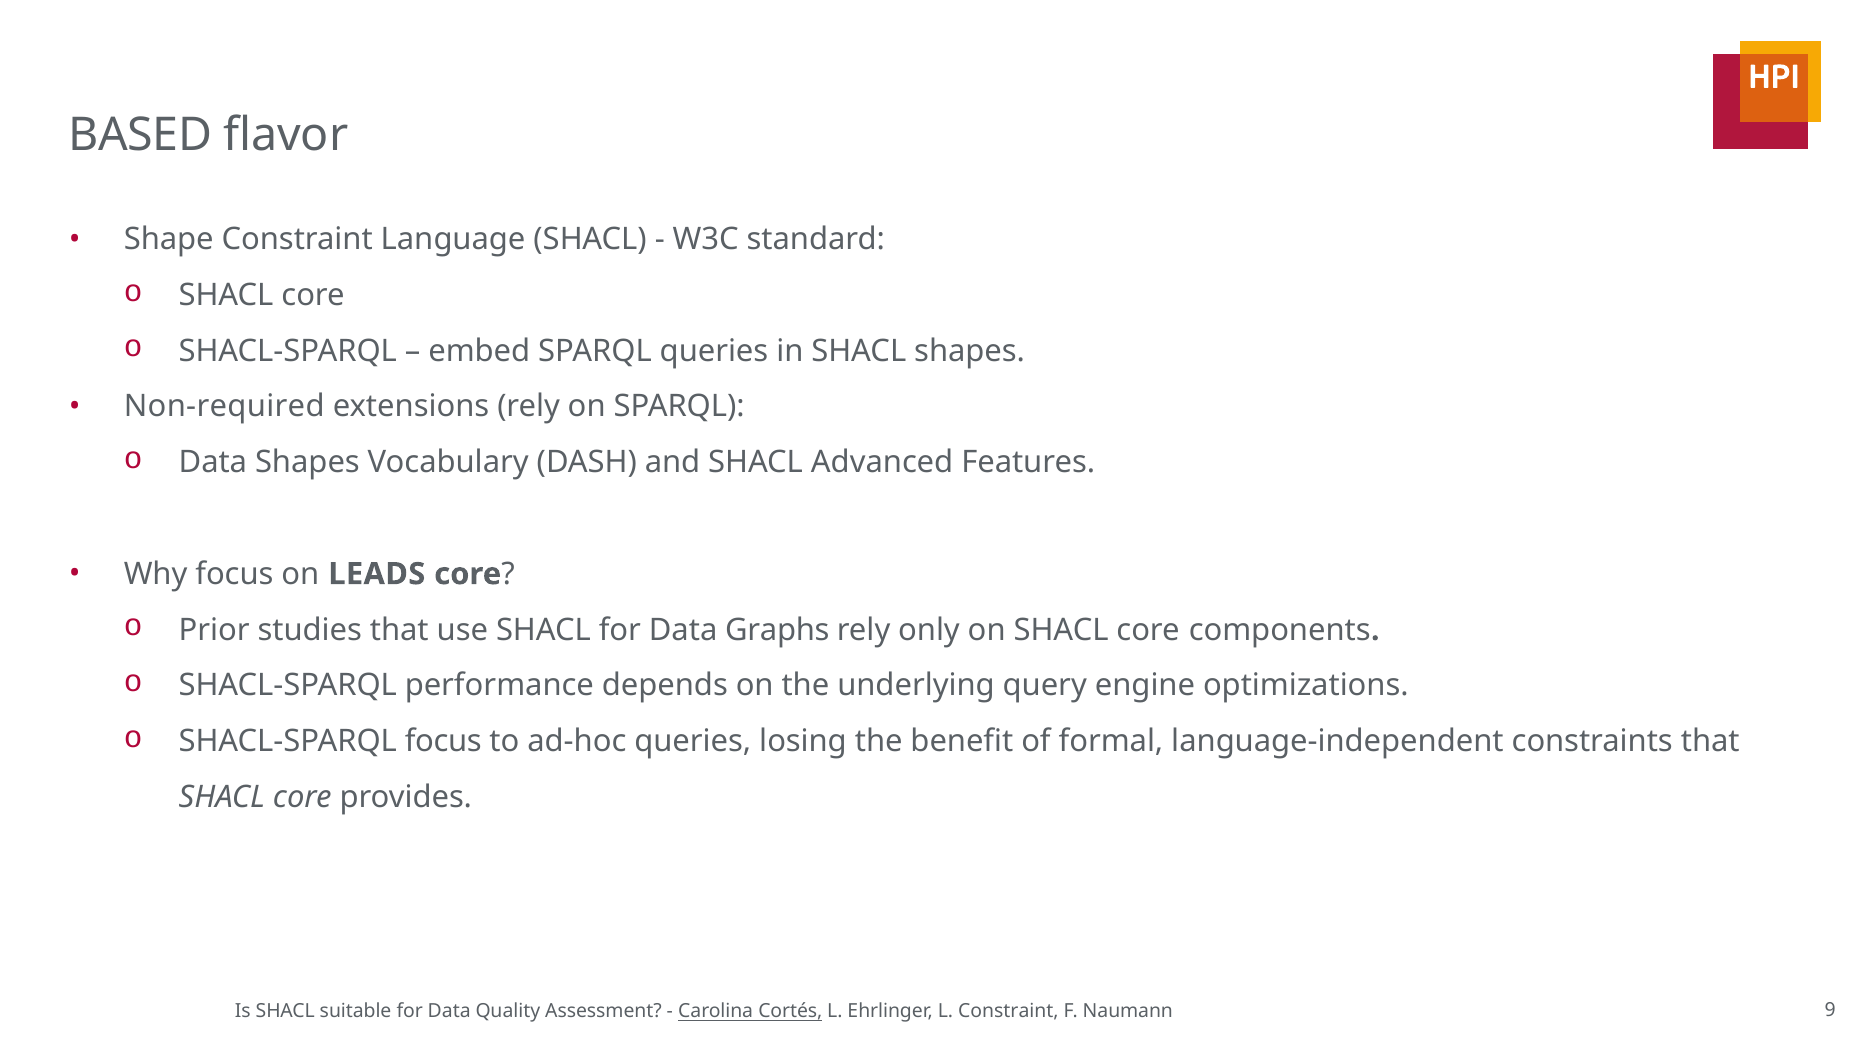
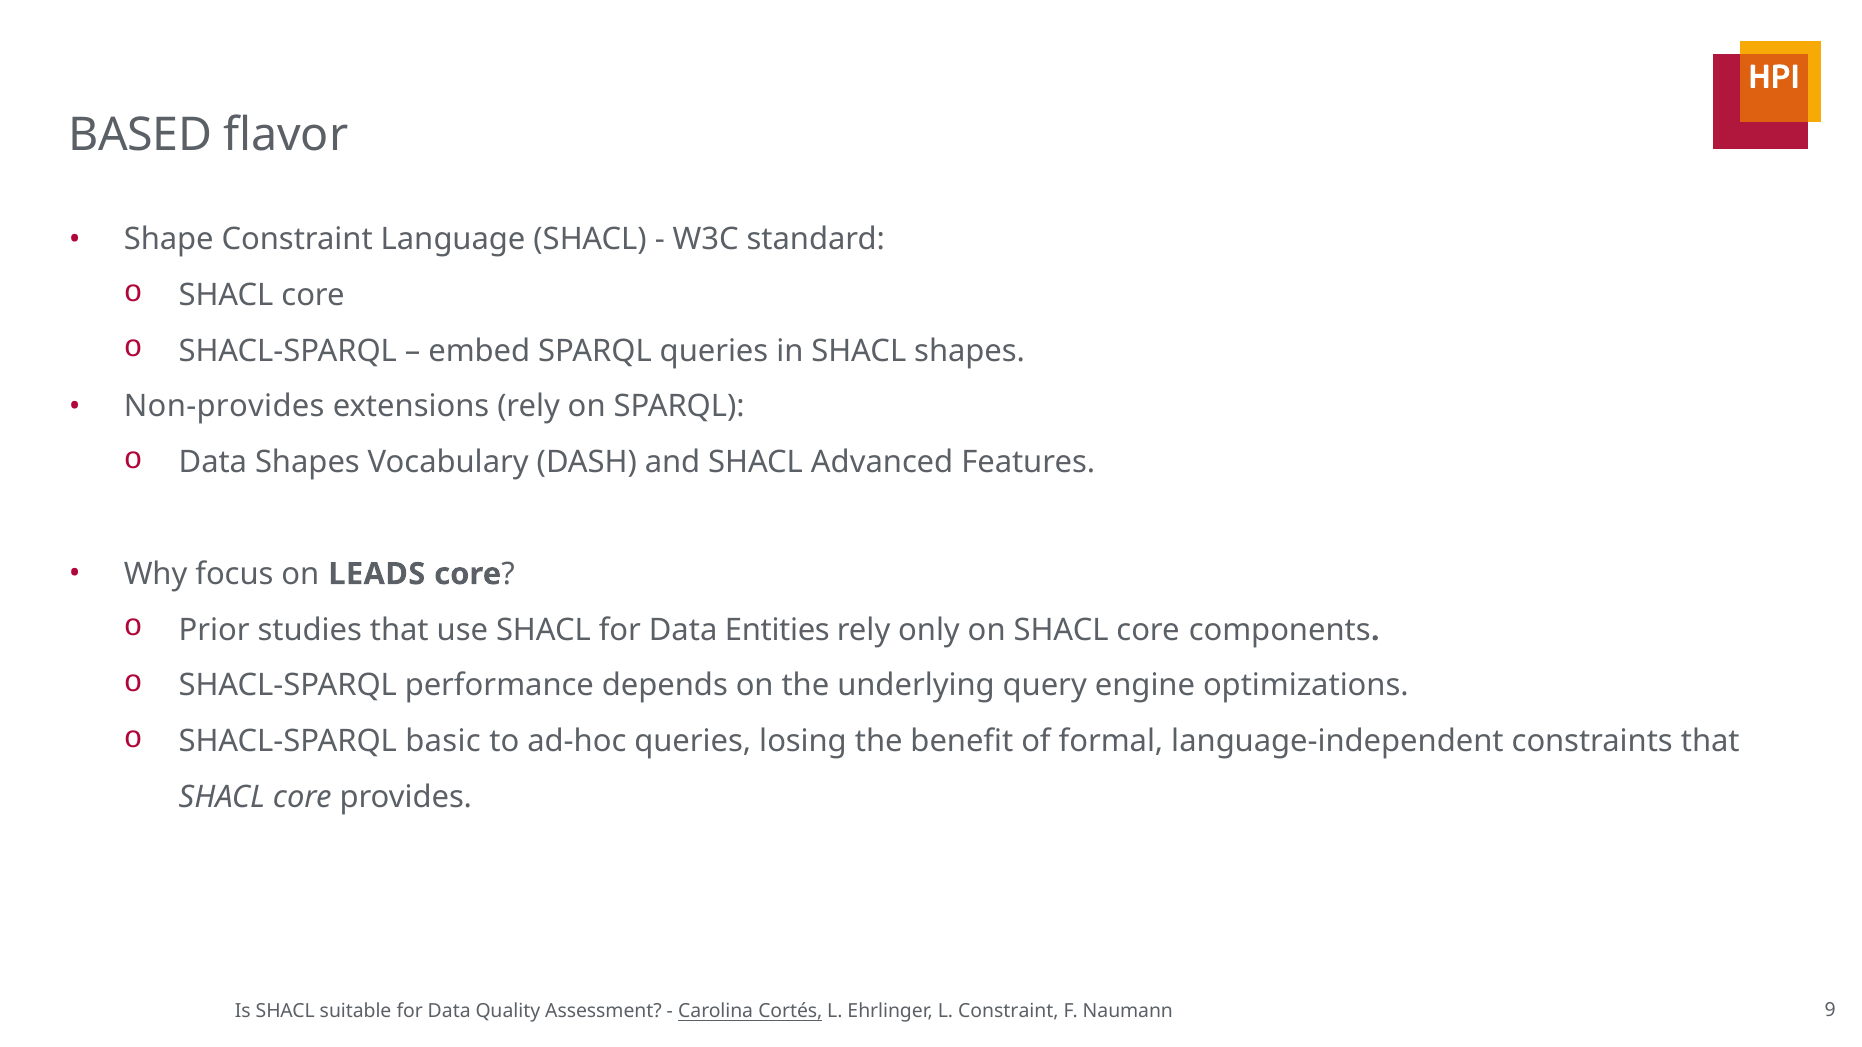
Non-required: Non-required -> Non-provides (224, 407)
Graphs: Graphs -> Entities (777, 630)
SHACL-SPARQL focus: focus -> basic (443, 742)
